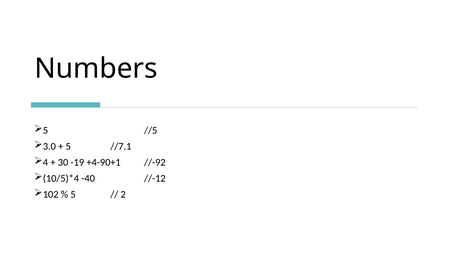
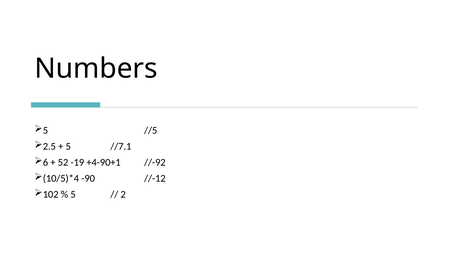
3.0: 3.0 -> 2.5 (49, 146)
4: 4 -> 6 (45, 162)
30: 30 -> 52 (63, 162)
-40: -40 -> -90 (88, 178)
